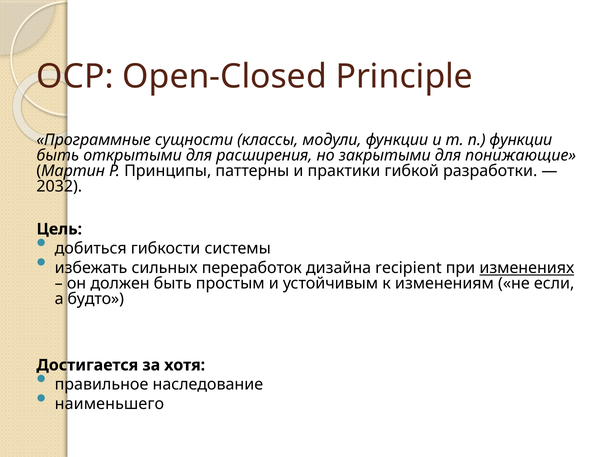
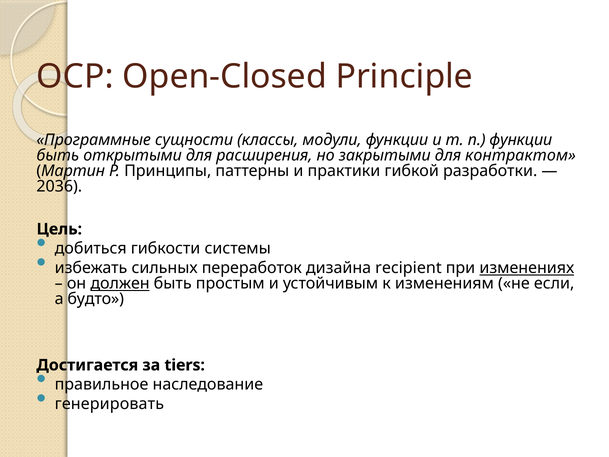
понижающие: понижающие -> контрактом (521, 155)
2032: 2032 -> 2036 (59, 186)
должен underline: none -> present (120, 283)
хотя: хотя -> tiers (185, 365)
наименьшего: наименьшего -> генерировать (109, 404)
